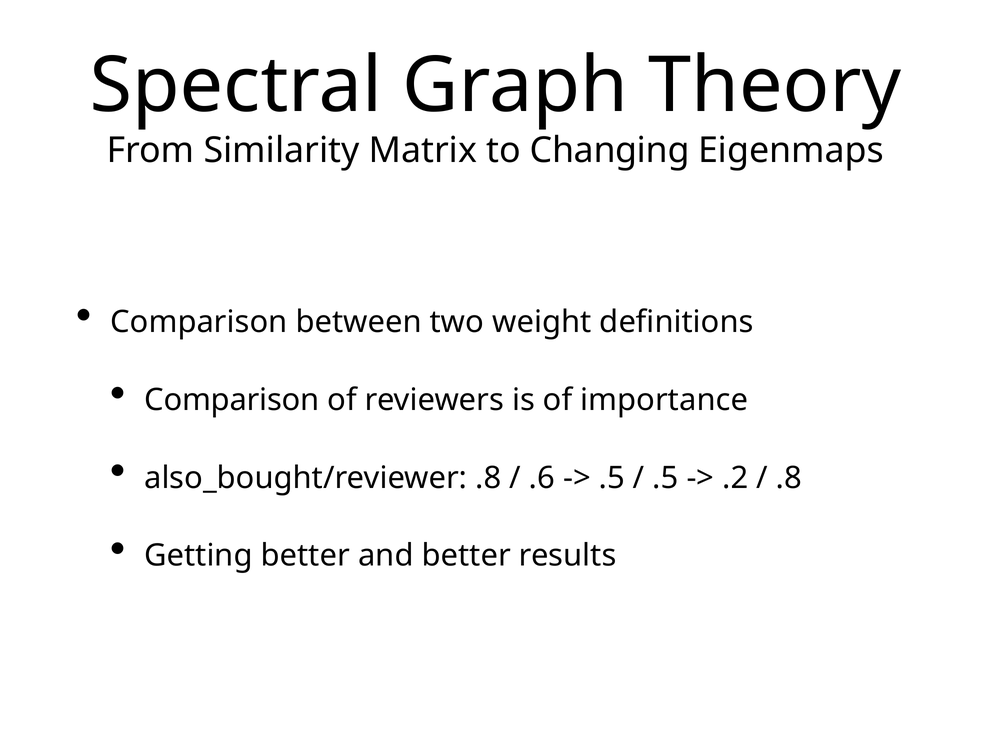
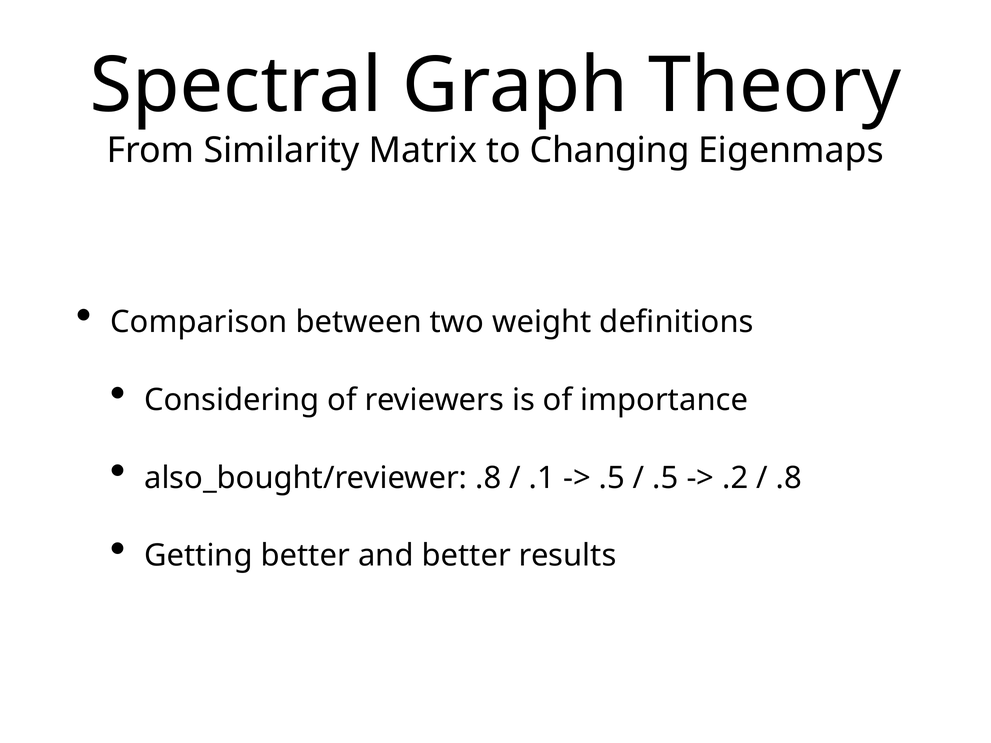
Comparison: Comparison -> Considering (232, 400)
.6: .6 -> .1 (542, 478)
